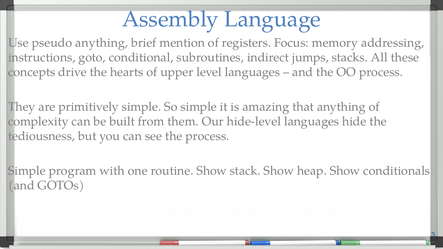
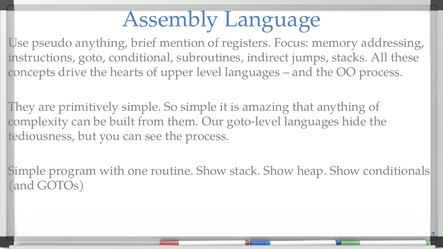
hide-level: hide-level -> goto-level (254, 122)
